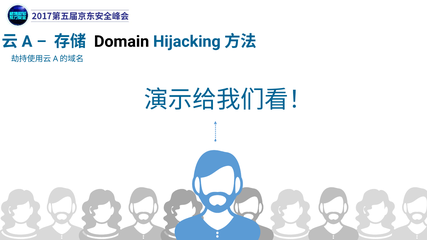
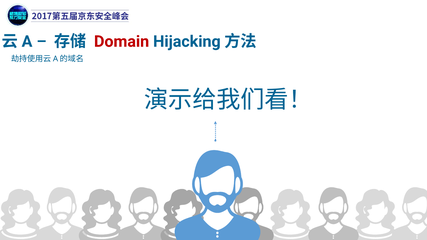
Domain colour: black -> red (122, 42)
